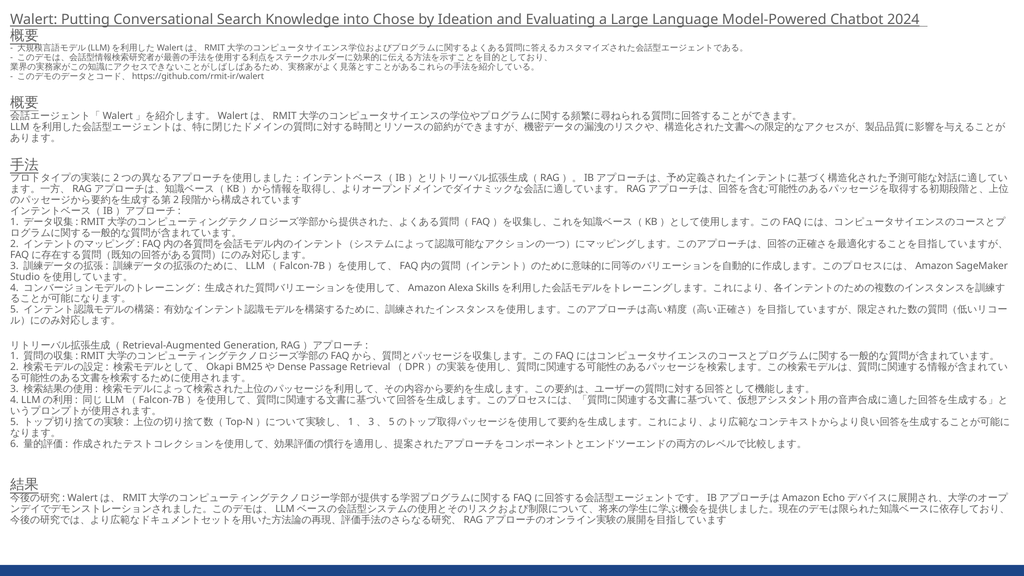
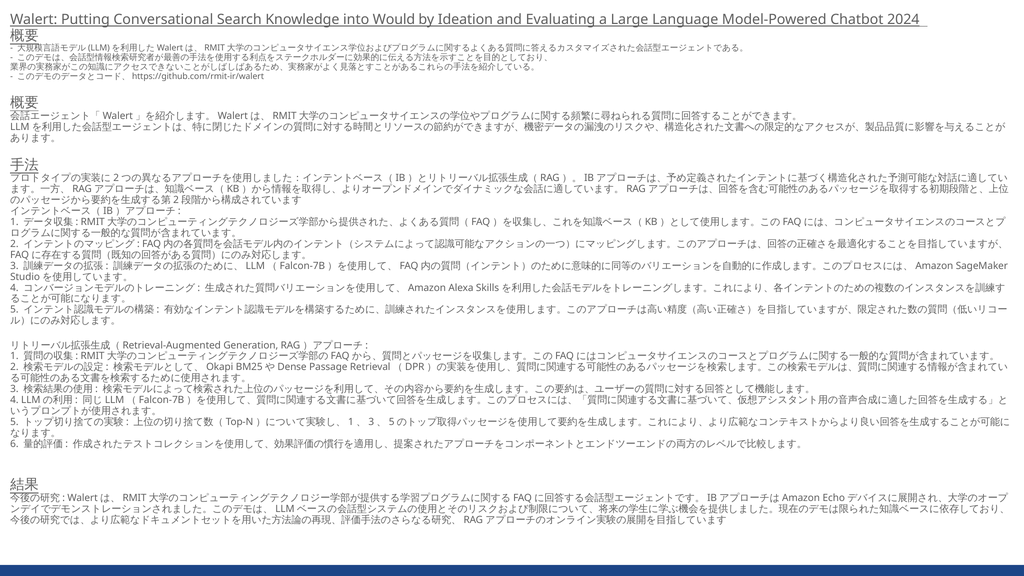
Chose: Chose -> Would (394, 20)
